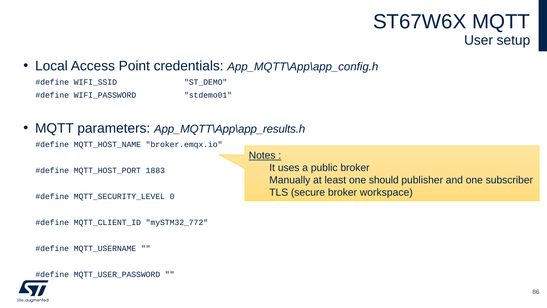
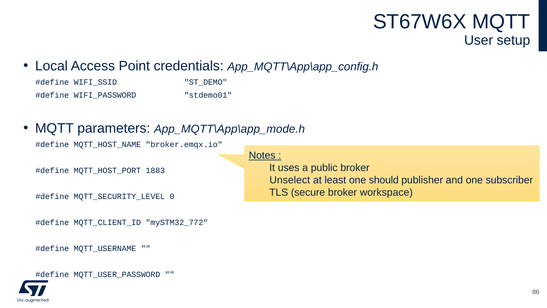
App_MQTT\App\app_results.h: App_MQTT\App\app_results.h -> App_MQTT\App\app_mode.h (230, 129)
Manually: Manually -> Unselect (290, 180)
